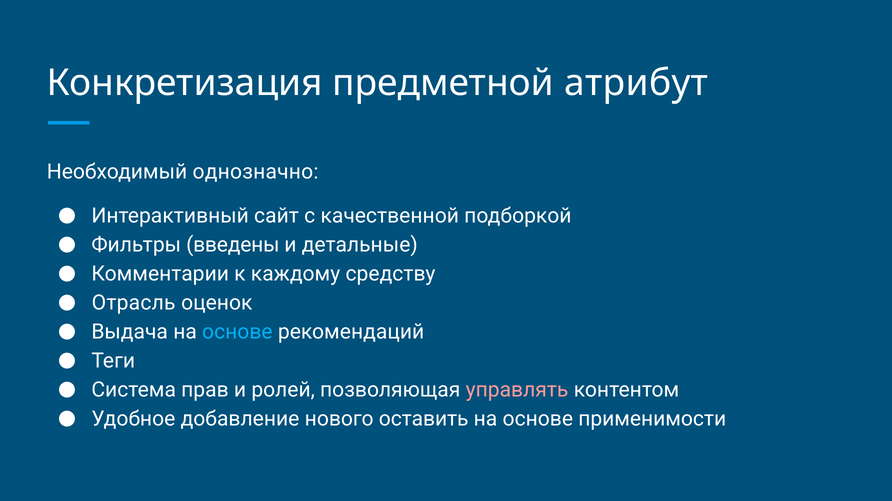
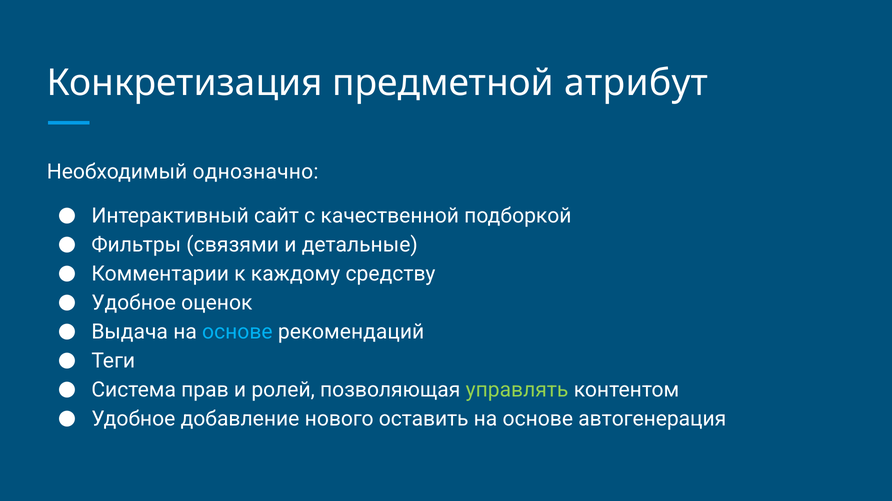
введены: введены -> связями (233, 245)
Отрасль: Отрасль -> Удобное (134, 303)
управлять colour: pink -> light green (517, 390)
применимости: применимости -> автогенерация (652, 419)
